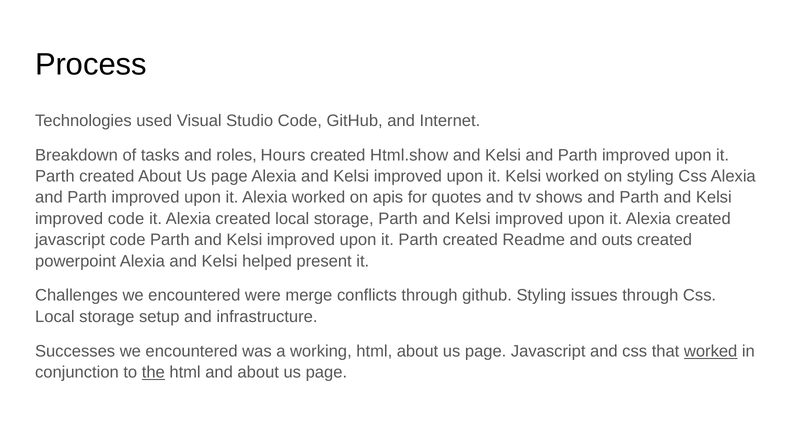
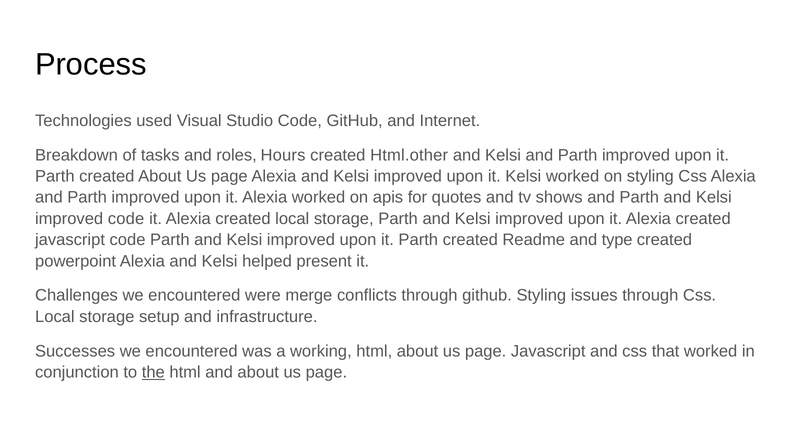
Html.show: Html.show -> Html.other (409, 155)
outs: outs -> type (617, 240)
worked underline: present -> none (711, 351)
